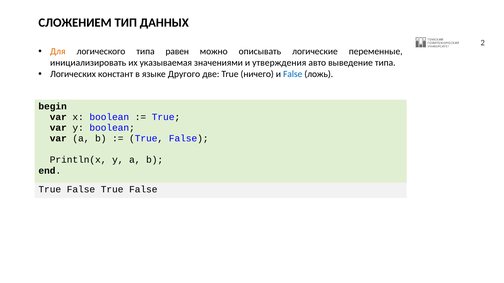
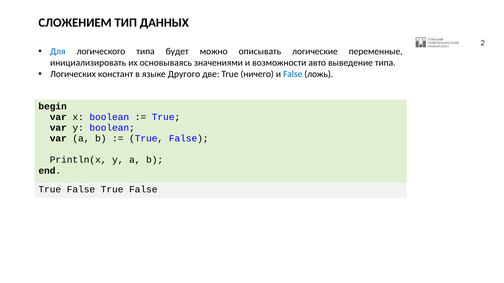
Для colour: orange -> blue (58, 52)
равен: равен -> будет (177, 52)
указываемая: указываемая -> основываясь (166, 63)
утверждения: утверждения -> возможности (279, 63)
